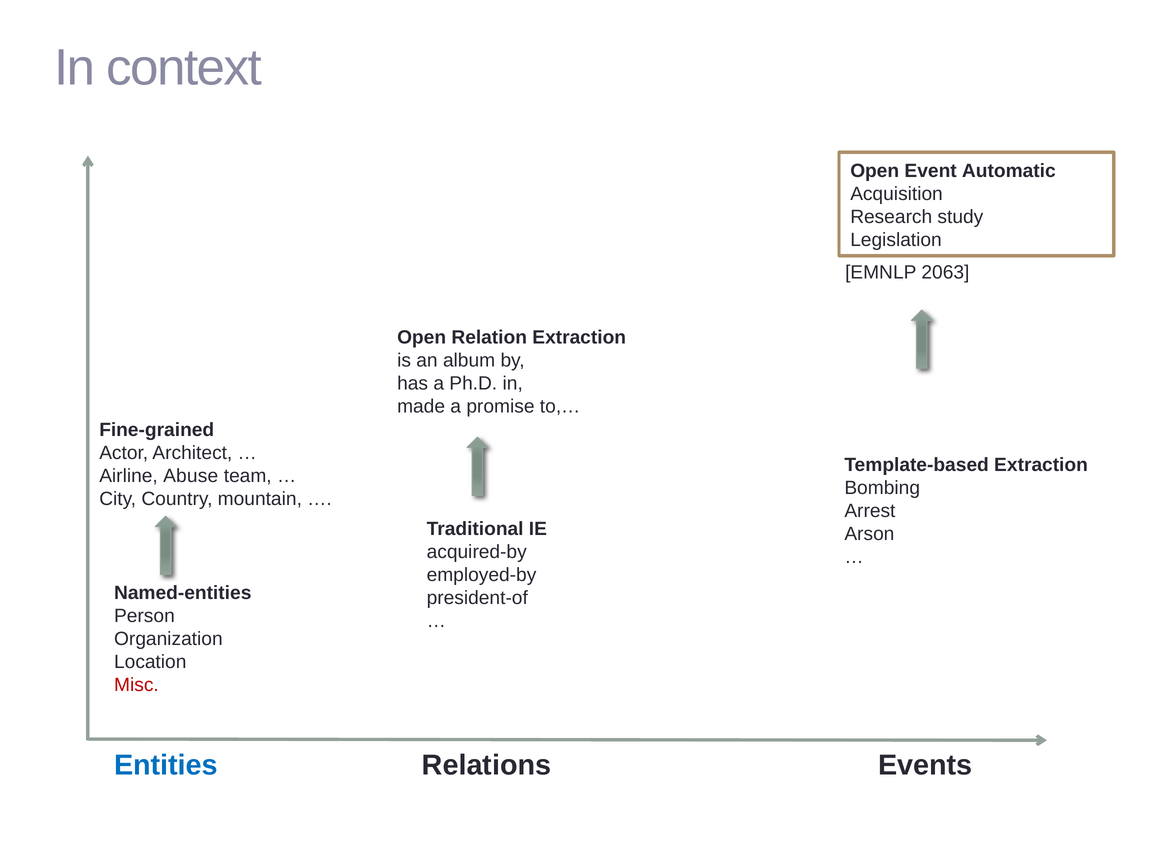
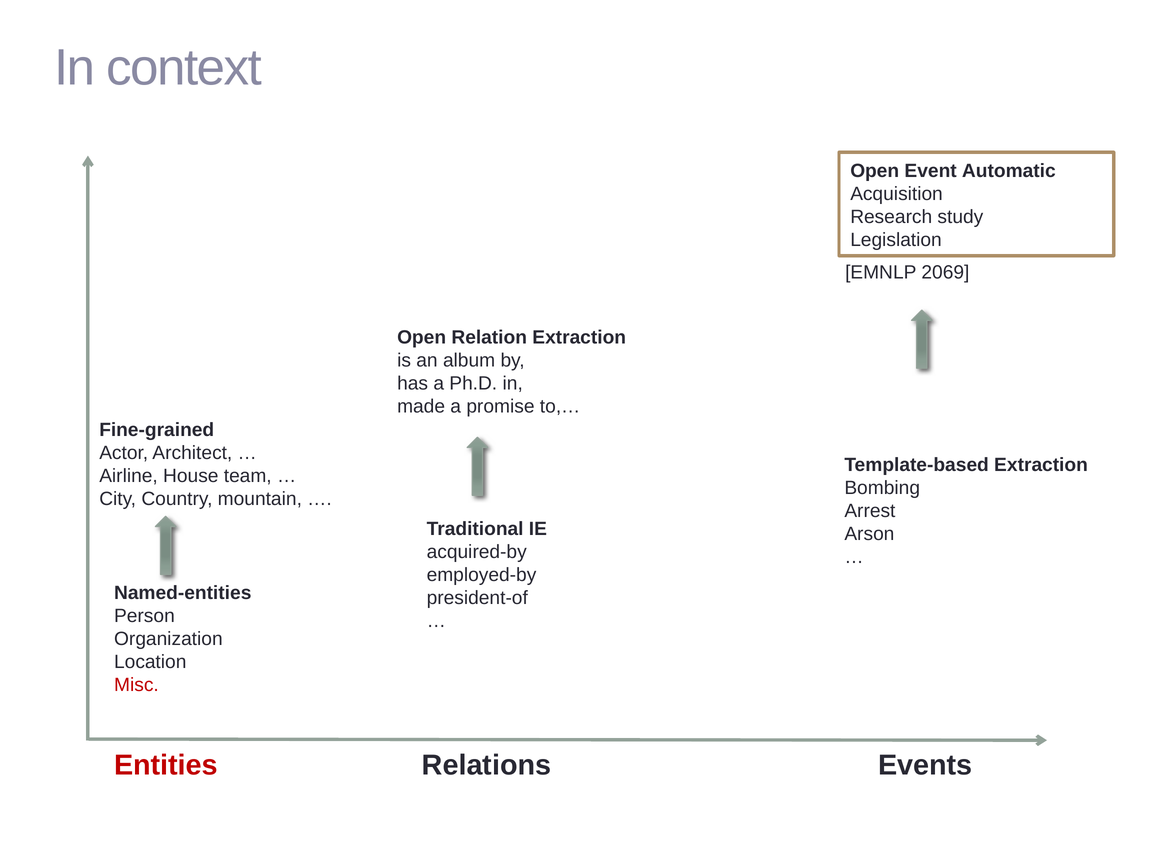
2063: 2063 -> 2069 (945, 272)
Abuse: Abuse -> House (191, 476)
Entities colour: blue -> red (166, 765)
